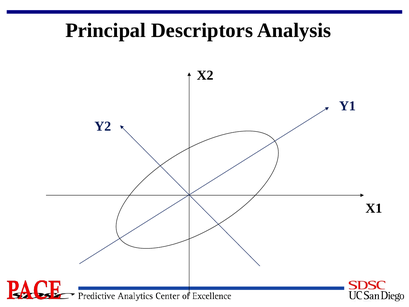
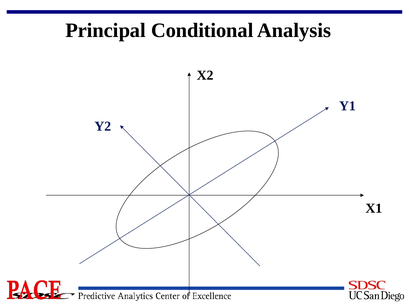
Descriptors: Descriptors -> Conditional (202, 30)
